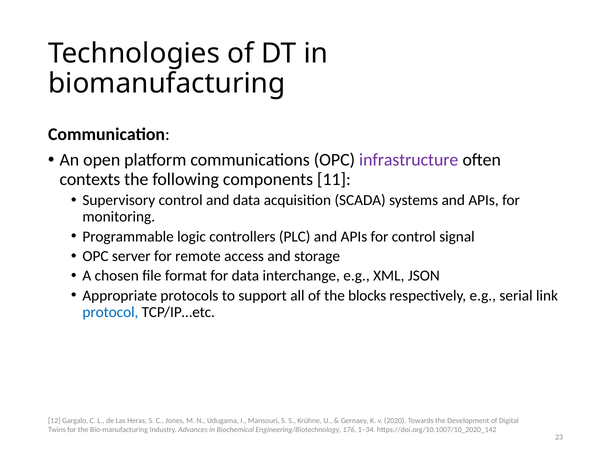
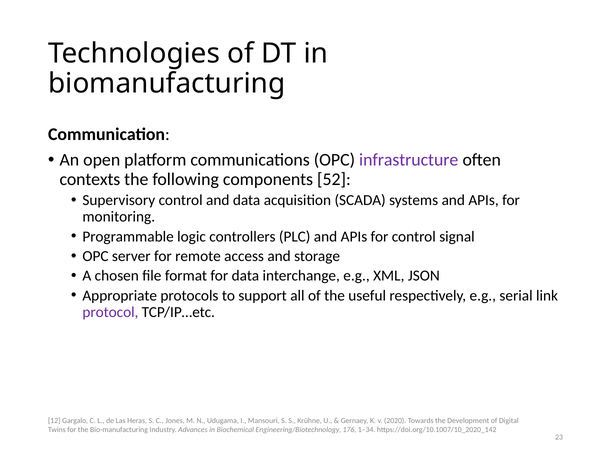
11: 11 -> 52 (334, 179)
blocks: blocks -> useful (367, 296)
protocol colour: blue -> purple (110, 312)
